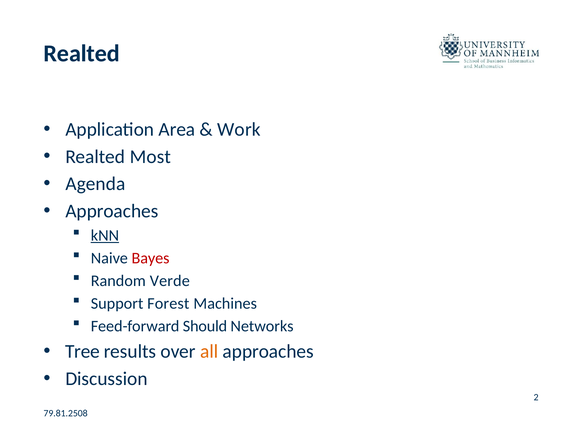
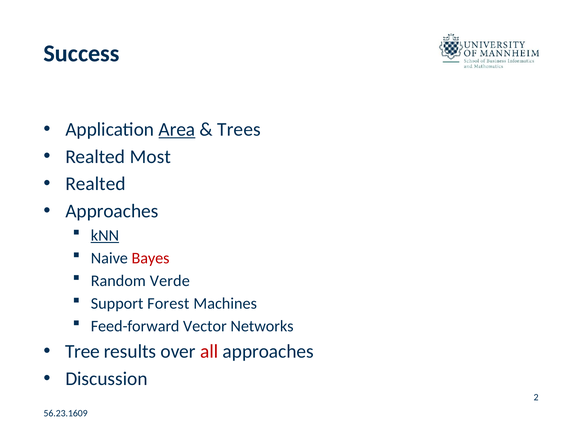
Realted: Realted -> Success (82, 53)
Area underline: none -> present (177, 129)
Work: Work -> Trees (239, 129)
Agenda: Agenda -> Realted (95, 184)
Should: Should -> Vector (205, 326)
all colour: orange -> red (209, 351)
79.81.2508: 79.81.2508 -> 56.23.1609 (66, 413)
